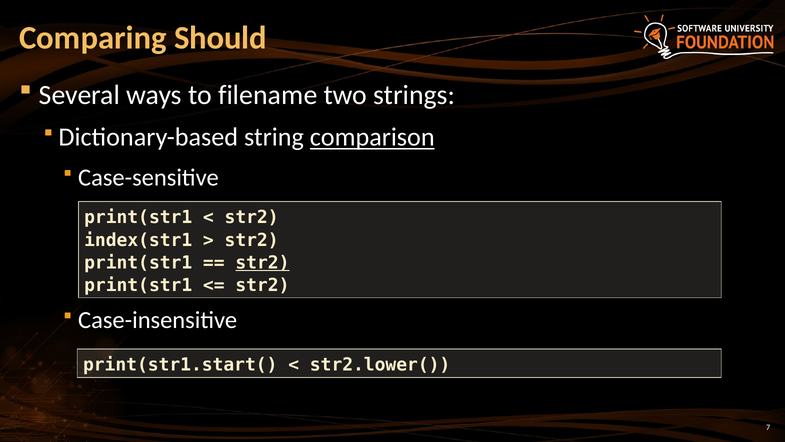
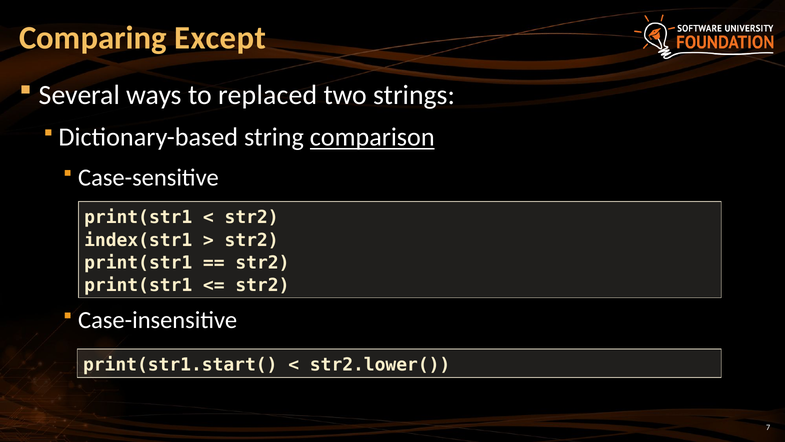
Should: Should -> Except (220, 38)
filename: filename -> replaced (268, 95)
str2 underline: present -> none (262, 263)
